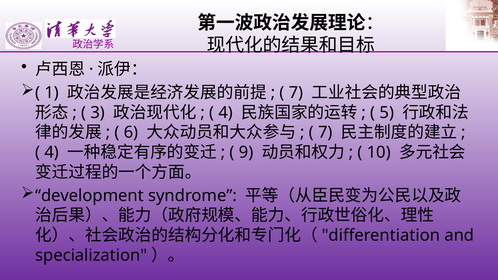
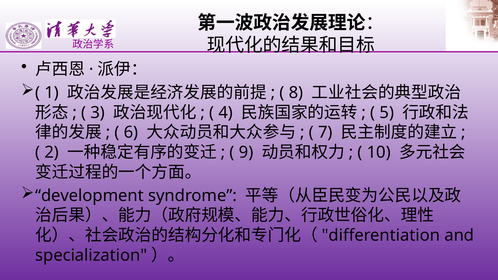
7: 7 -> 8 (296, 93)
4: 4 -> 2 (52, 152)
